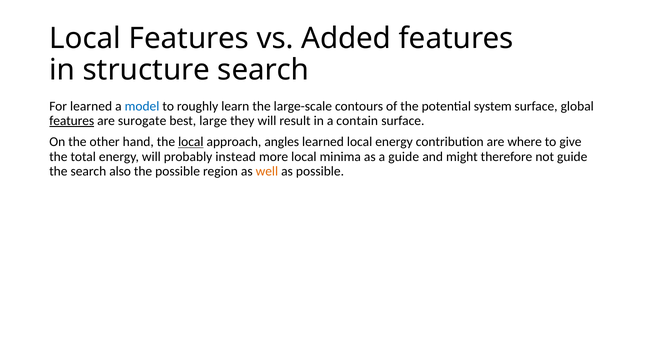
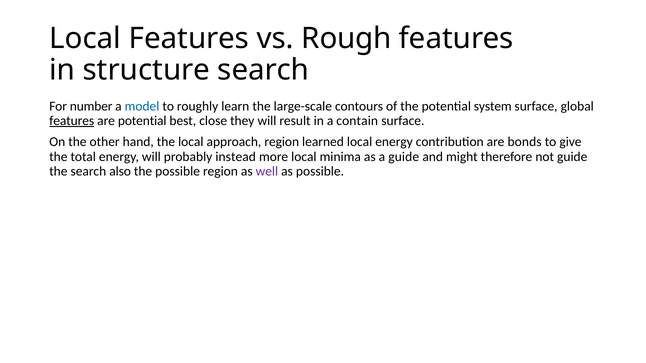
Added: Added -> Rough (346, 38)
For learned: learned -> number (91, 106)
are surogate: surogate -> potential (142, 121)
large: large -> close (213, 121)
local underline: present -> none (191, 142)
approach angles: angles -> region (282, 142)
where: where -> bonds (525, 142)
well colour: orange -> purple (267, 171)
